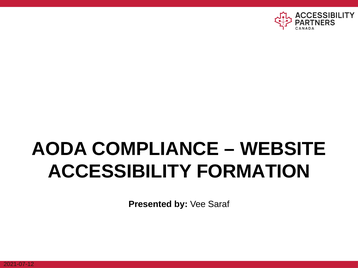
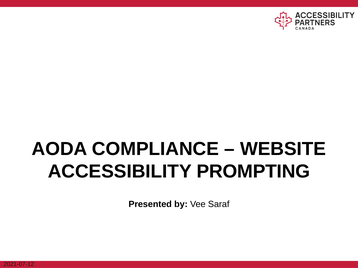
FORMATION: FORMATION -> PROMPTING (253, 172)
